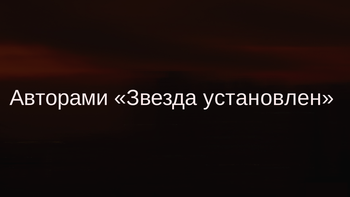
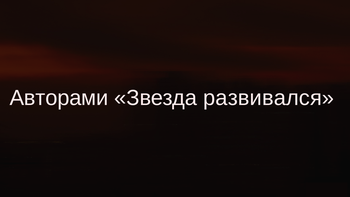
установлен: установлен -> развивался (269, 98)
